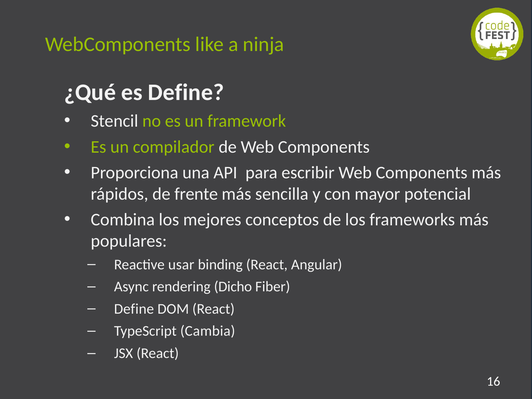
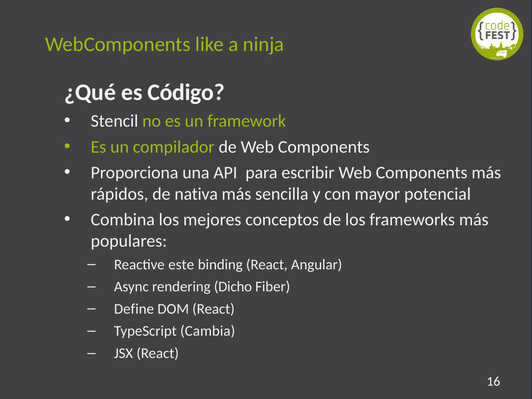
es Define: Define -> Código (186, 92)
frente: frente -> nativa (196, 194)
usar: usar -> este (181, 265)
